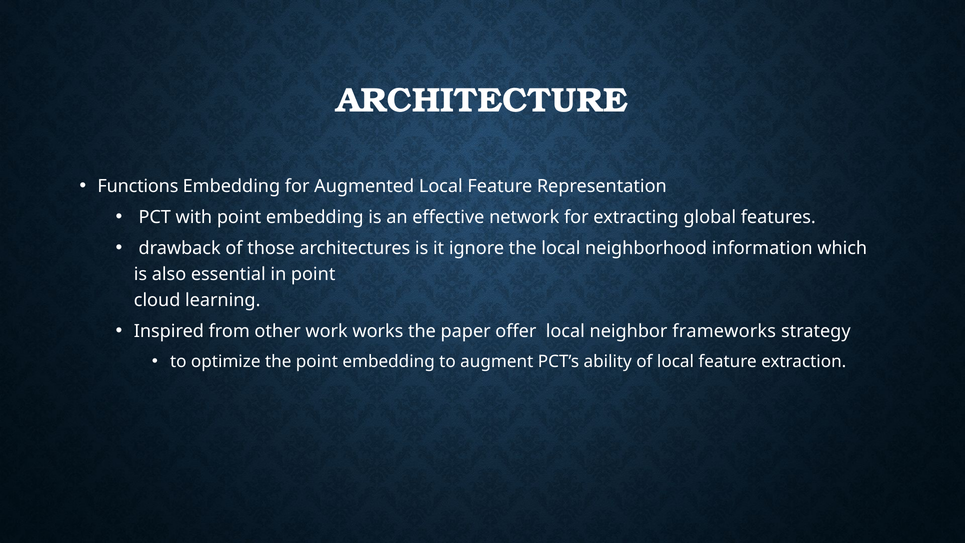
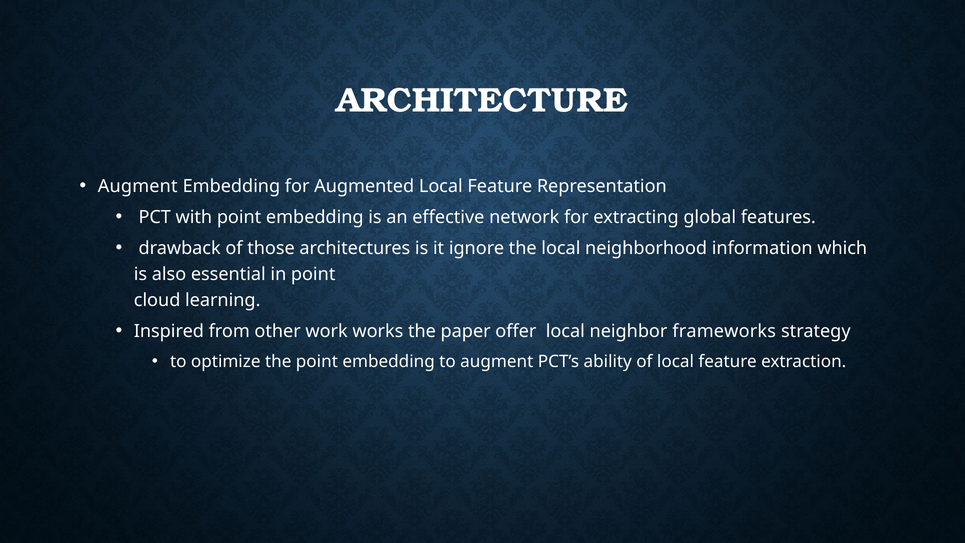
Functions: Functions -> Augment (138, 186)
